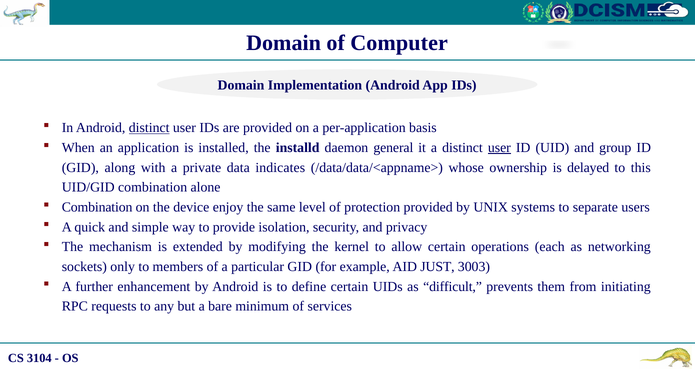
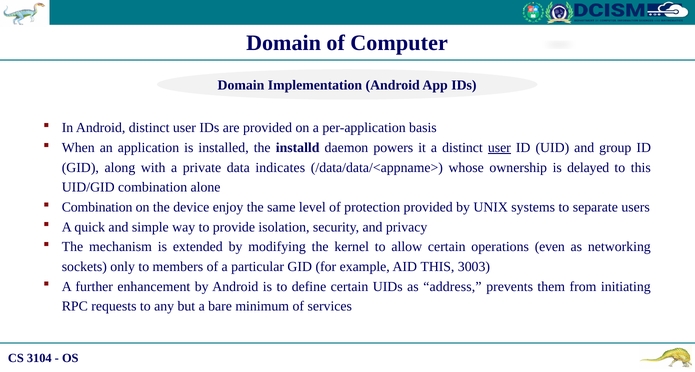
distinct underline: present -> none (149, 128)
general: general -> powers (393, 148)
each: each -> even (550, 247)
AID JUST: JUST -> THIS (437, 267)
difficult: difficult -> address (452, 287)
